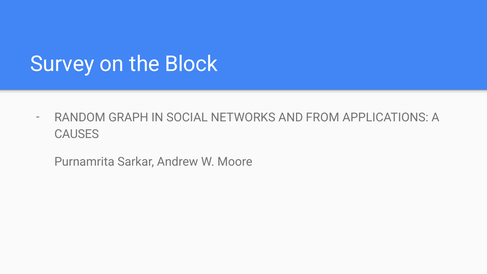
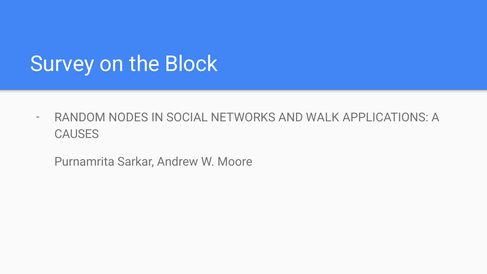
GRAPH: GRAPH -> NODES (128, 117)
FROM: FROM -> WALK (323, 117)
